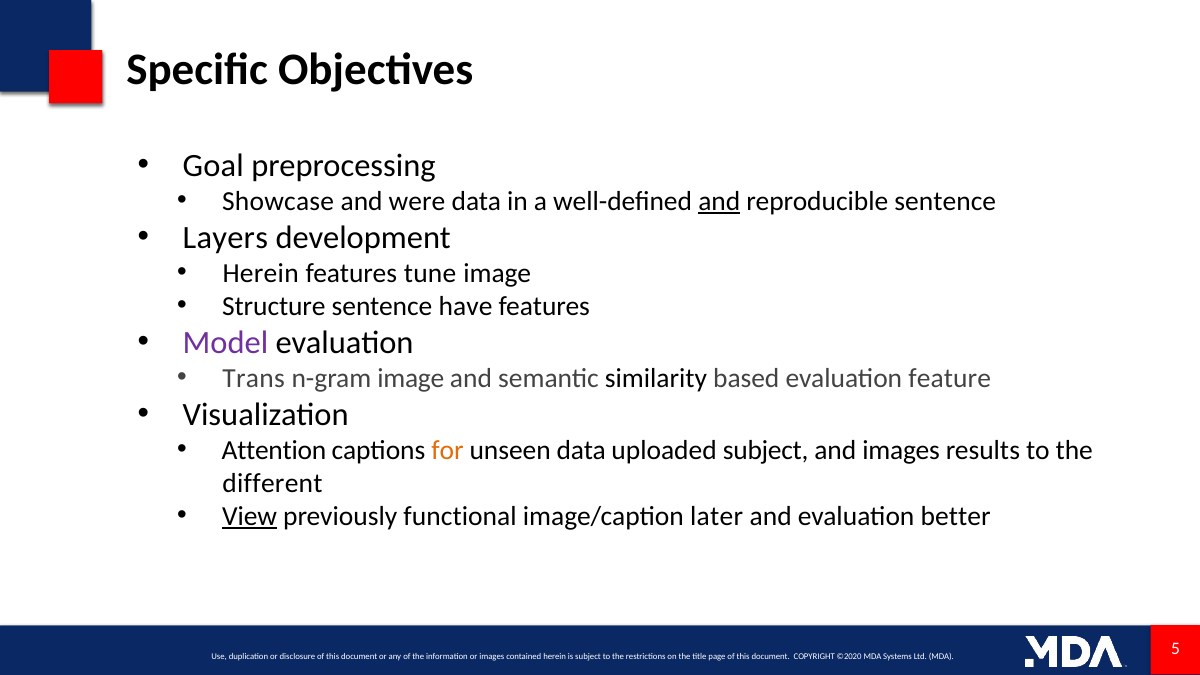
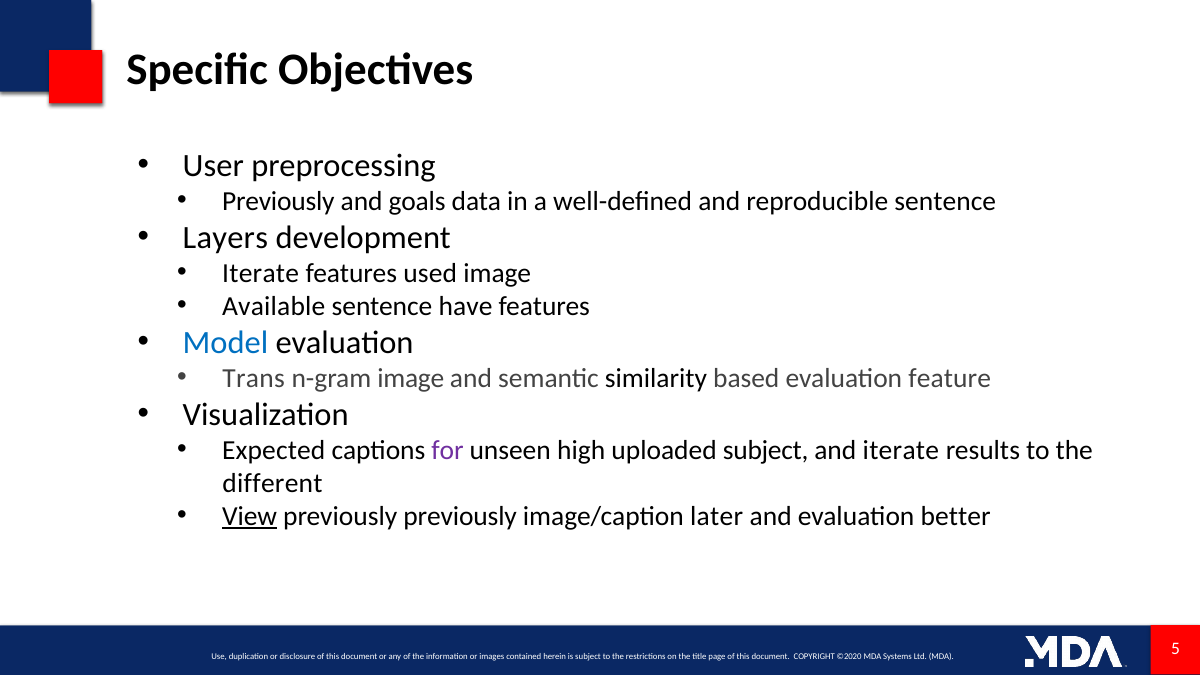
Goal: Goal -> User (213, 166)
Showcase: Showcase -> Previously (278, 201)
were: were -> goals (417, 201)
and underline: present -> none (719, 201)
Herein: Herein -> Iterate (261, 273)
tune: tune -> used (430, 273)
Structure: Structure -> Available (274, 306)
Model colour: purple -> blue (225, 343)
Attention: Attention -> Expected (274, 450)
for colour: orange -> purple (448, 450)
unseen data: data -> high (581, 450)
and images: images -> iterate (901, 450)
previously functional: functional -> previously (460, 516)
